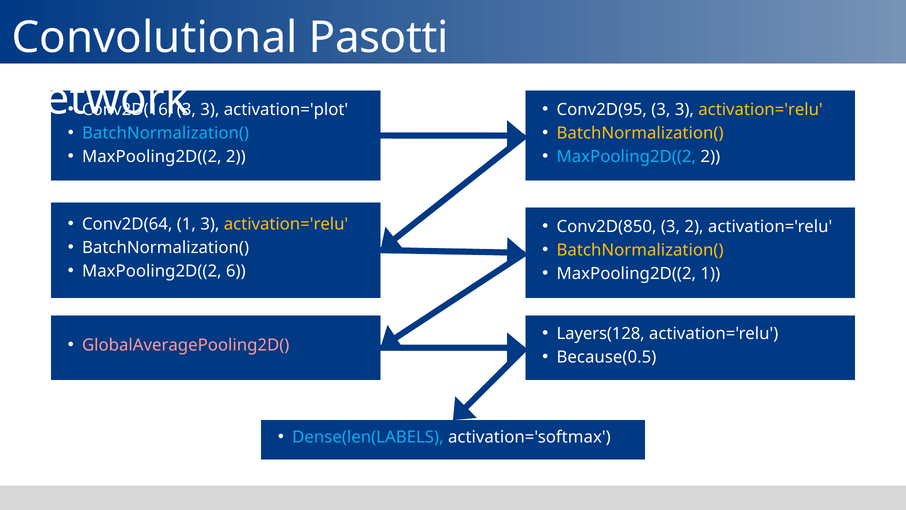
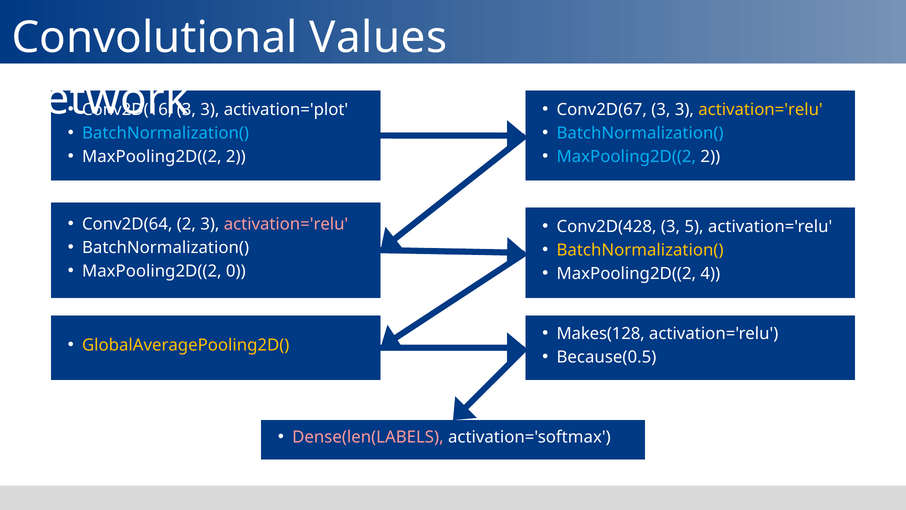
Pasotti: Pasotti -> Values (378, 38)
Conv2D(95: Conv2D(95 -> Conv2D(67 (602, 109)
BatchNormalization( colour: yellow -> light blue (640, 133)
Conv2D(64 1: 1 -> 2 (186, 224)
activation='relu colour: yellow -> pink (286, 224)
Conv2D(850: Conv2D(850 -> Conv2D(428 (607, 227)
3 2: 2 -> 5 (694, 227)
6: 6 -> 0 (236, 271)
MaxPooling2D((2 1: 1 -> 4 (710, 274)
Layers(128: Layers(128 -> Makes(128 (601, 333)
GlobalAveragePooling2D( colour: pink -> yellow (186, 345)
Dense(len(LABELS colour: light blue -> pink (368, 437)
